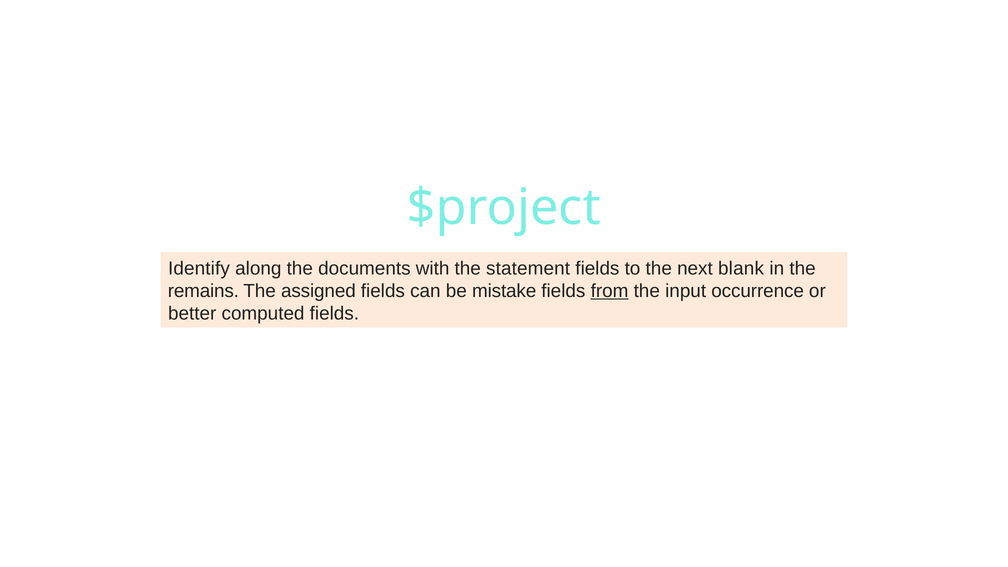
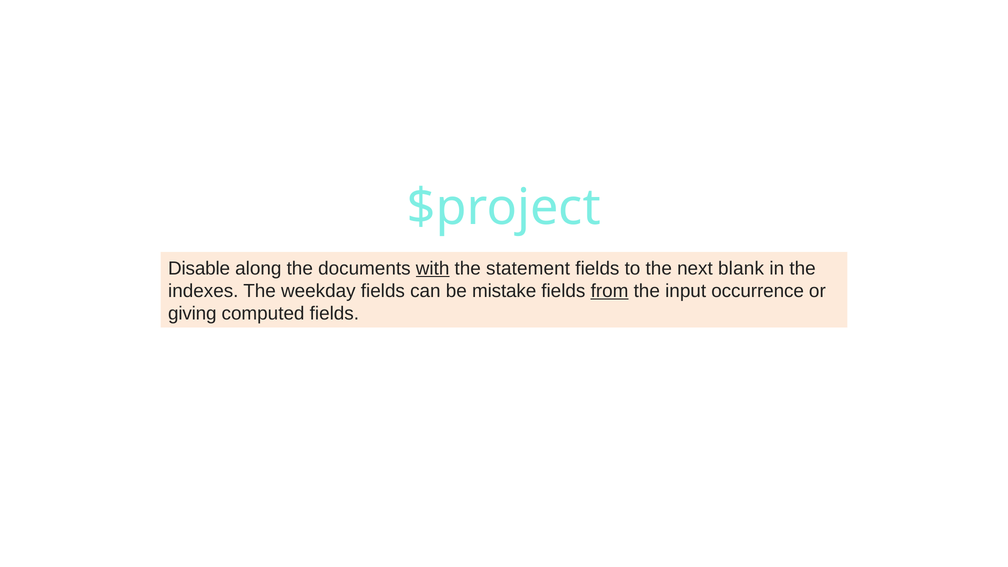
Identify: Identify -> Disable (199, 268)
with underline: none -> present (433, 268)
remains: remains -> indexes (203, 291)
assigned: assigned -> weekday (318, 291)
better: better -> giving (192, 314)
